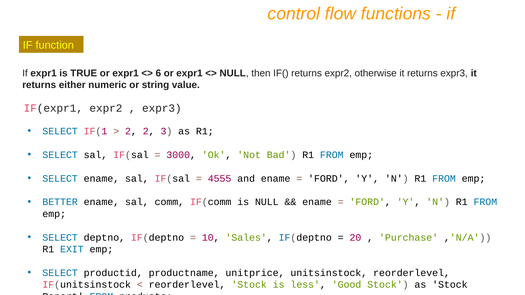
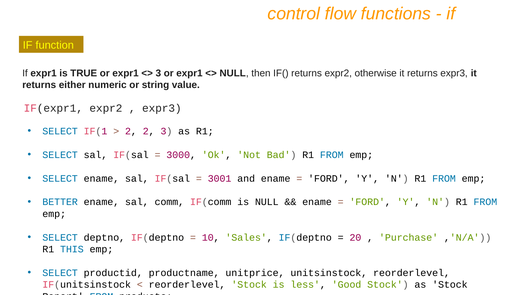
6: 6 -> 3 (158, 73)
4555: 4555 -> 3001 (220, 179)
EXIT: EXIT -> THIS (72, 249)
